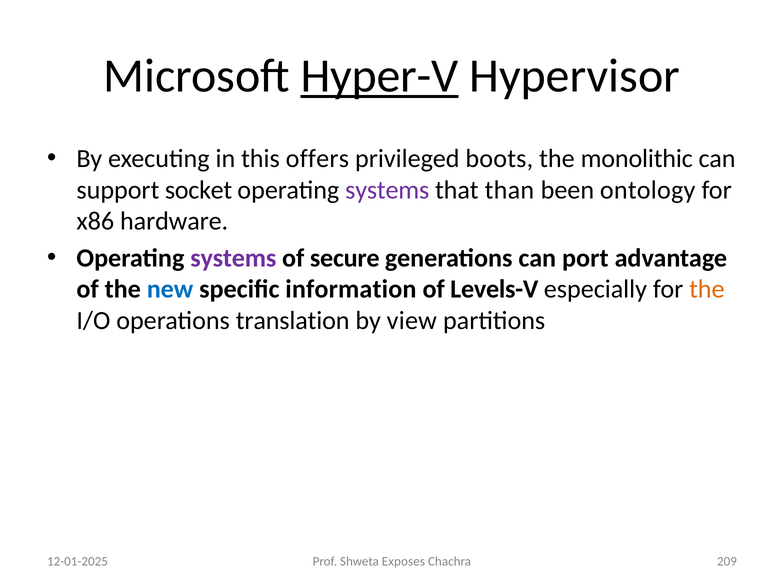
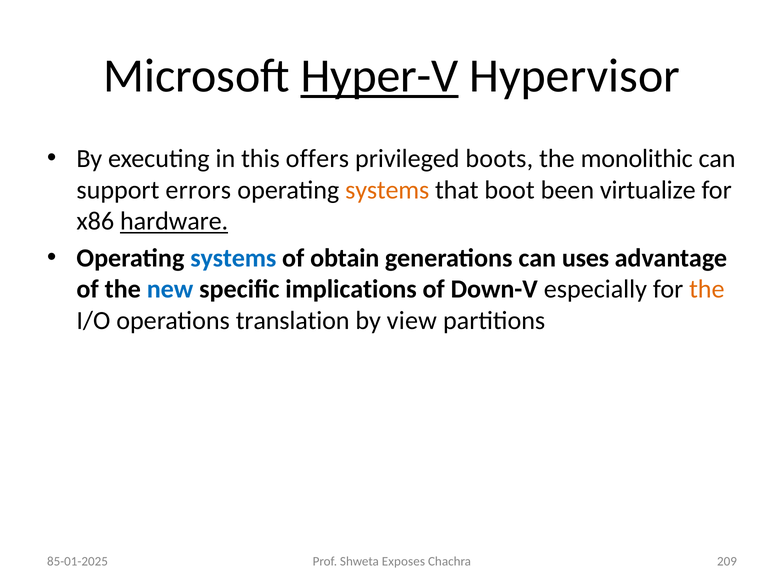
socket: socket -> errors (198, 190)
systems colour: purple -> orange (387, 190)
than: than -> boot (510, 190)
ontology: ontology -> virtualize (648, 190)
hardware underline: none -> present (174, 221)
systems colour: purple -> blue (233, 258)
secure: secure -> obtain (345, 258)
port: port -> uses (586, 258)
information: information -> implications (351, 289)
Levels-V: Levels-V -> Down-V (494, 289)
12-01-2025: 12-01-2025 -> 85-01-2025 (77, 562)
